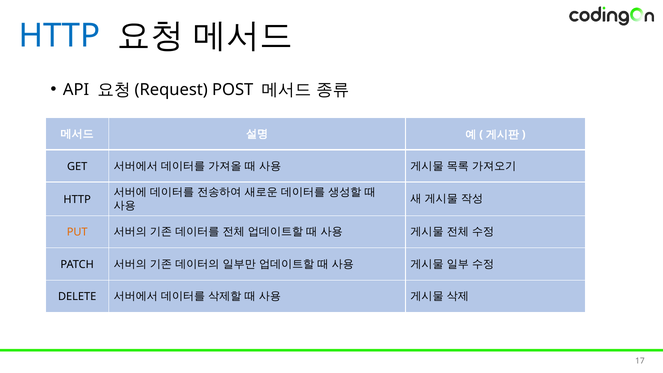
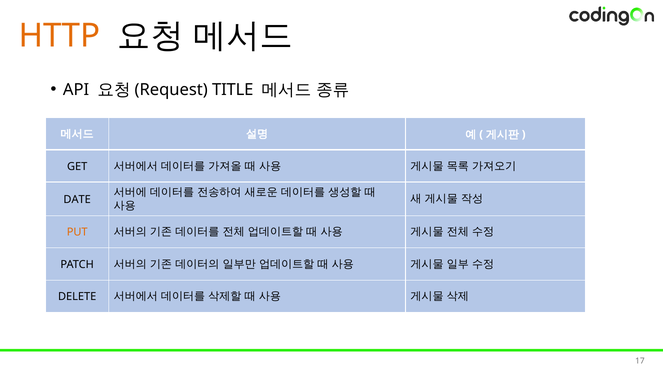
HTTP colour: blue -> orange (60, 36)
POST: POST -> TITLE (233, 90)
HTTP: HTTP -> DATE (77, 199)
